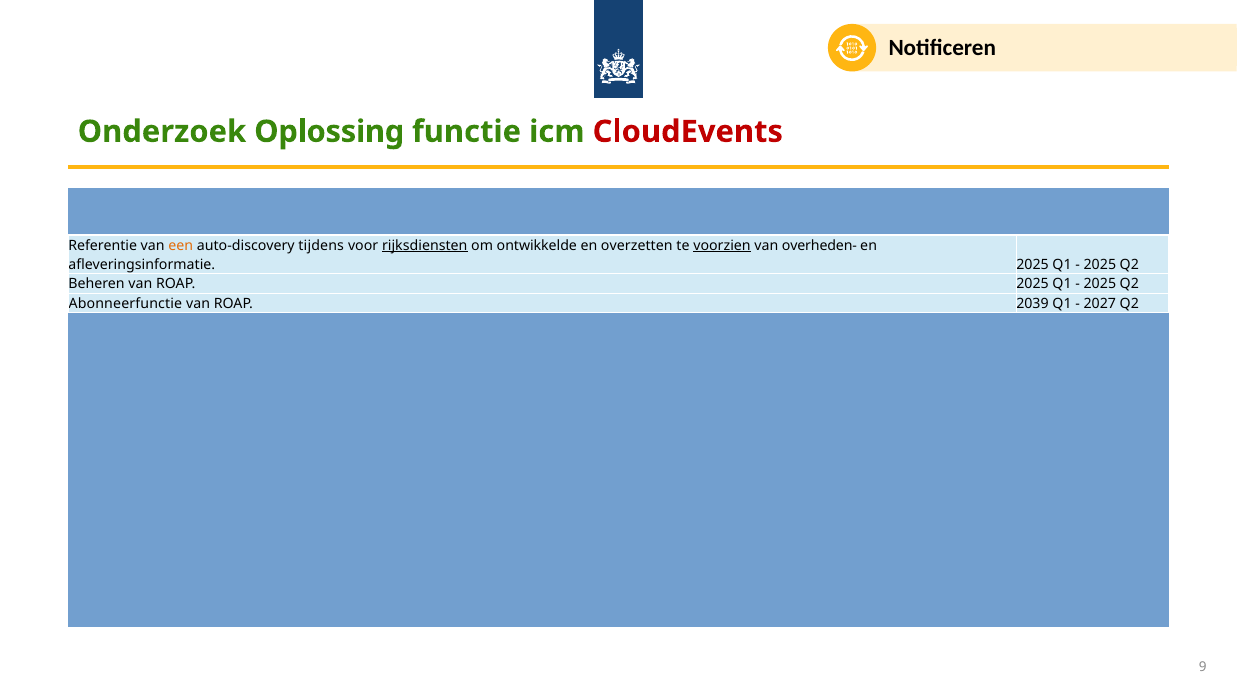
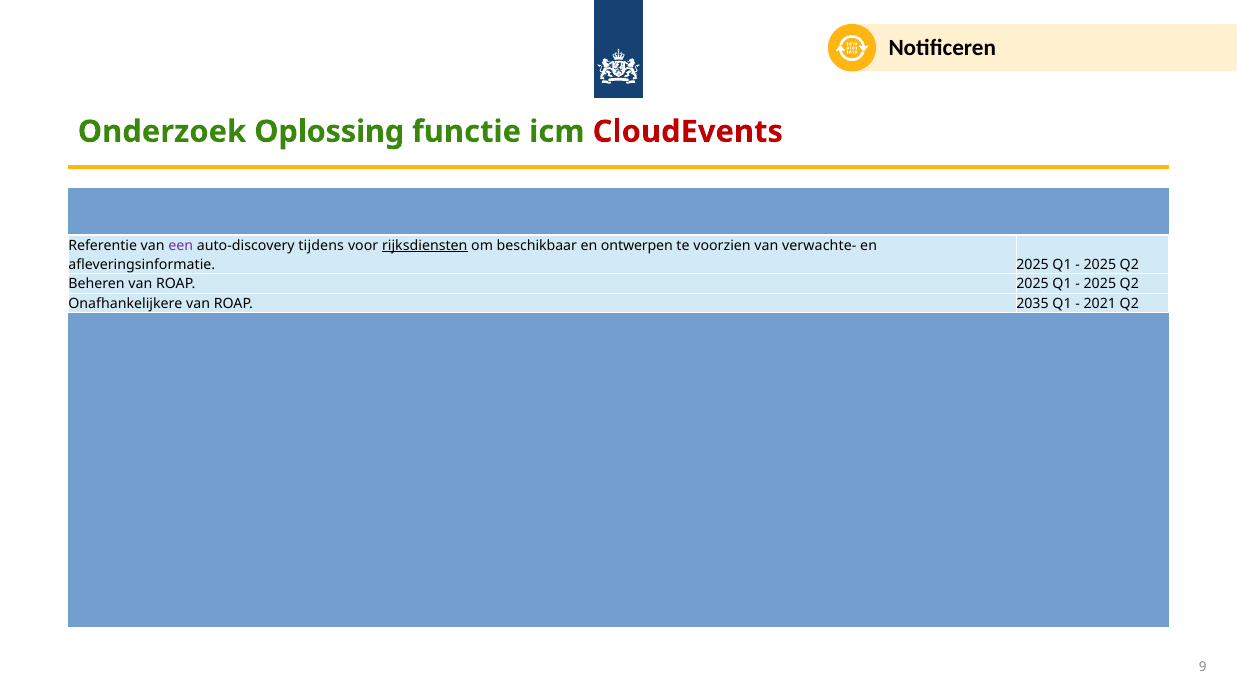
een colour: orange -> purple (181, 245)
ontwikkelde: ontwikkelde -> beschikbaar (537, 245)
overzetten: overzetten -> ontwerpen (637, 245)
voorzien underline: present -> none (722, 245)
overheden-: overheden- -> verwachte- (819, 245)
Abonneerfunctie: Abonneerfunctie -> Onafhankelijkere (125, 304)
2039: 2039 -> 2035 (1032, 304)
2027: 2027 -> 2021 (1100, 304)
